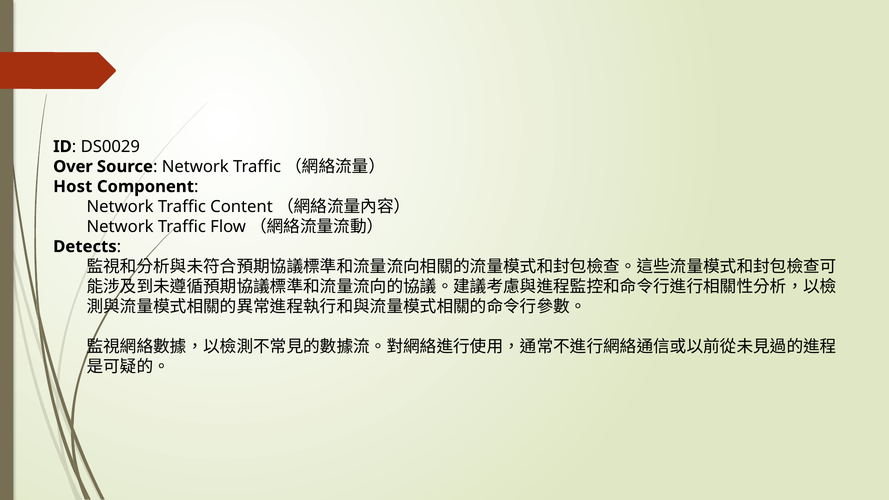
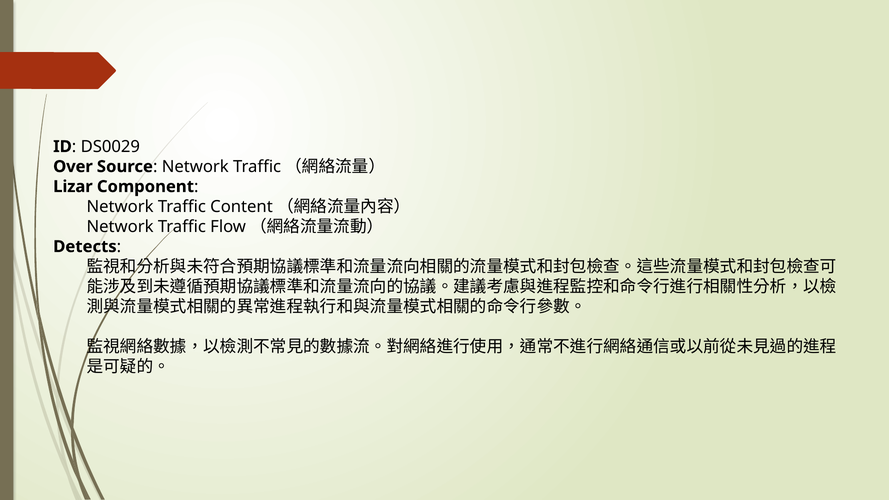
Host: Host -> Lizar (73, 187)
